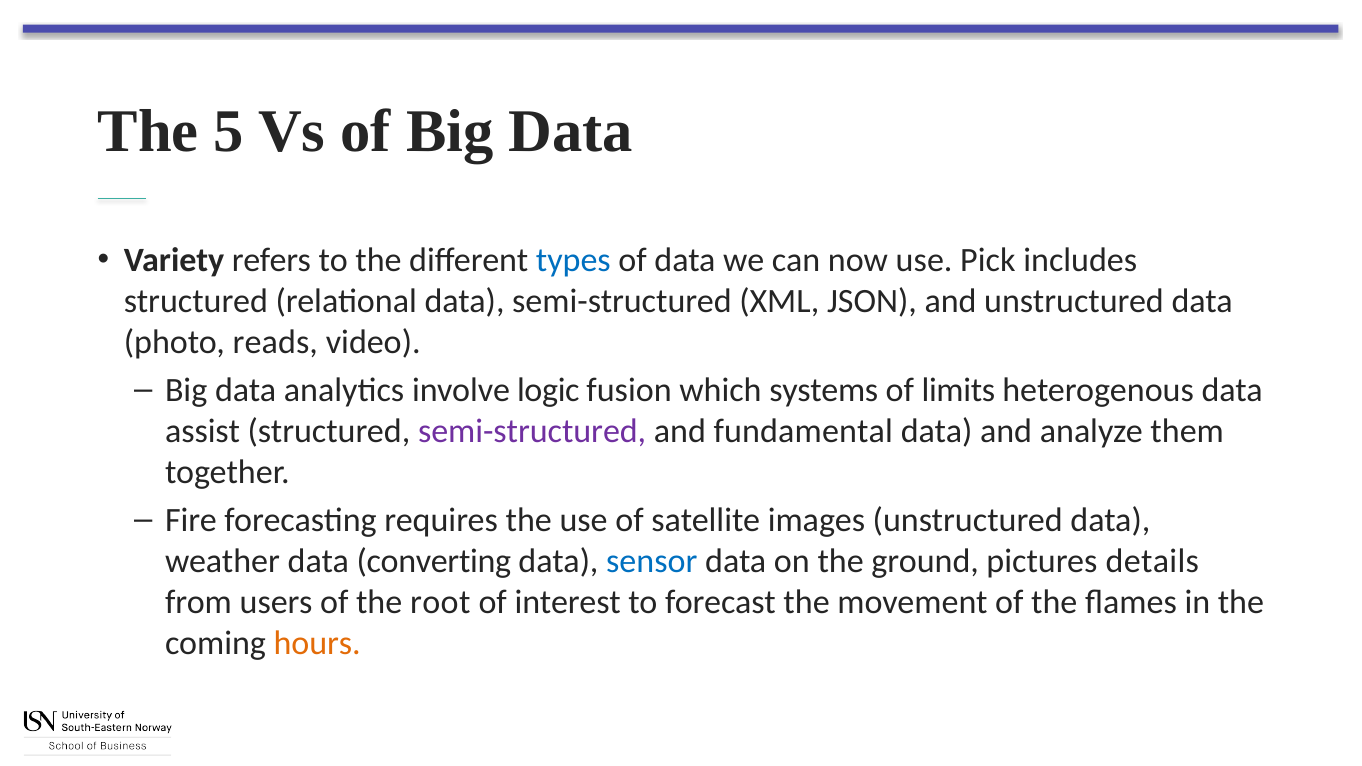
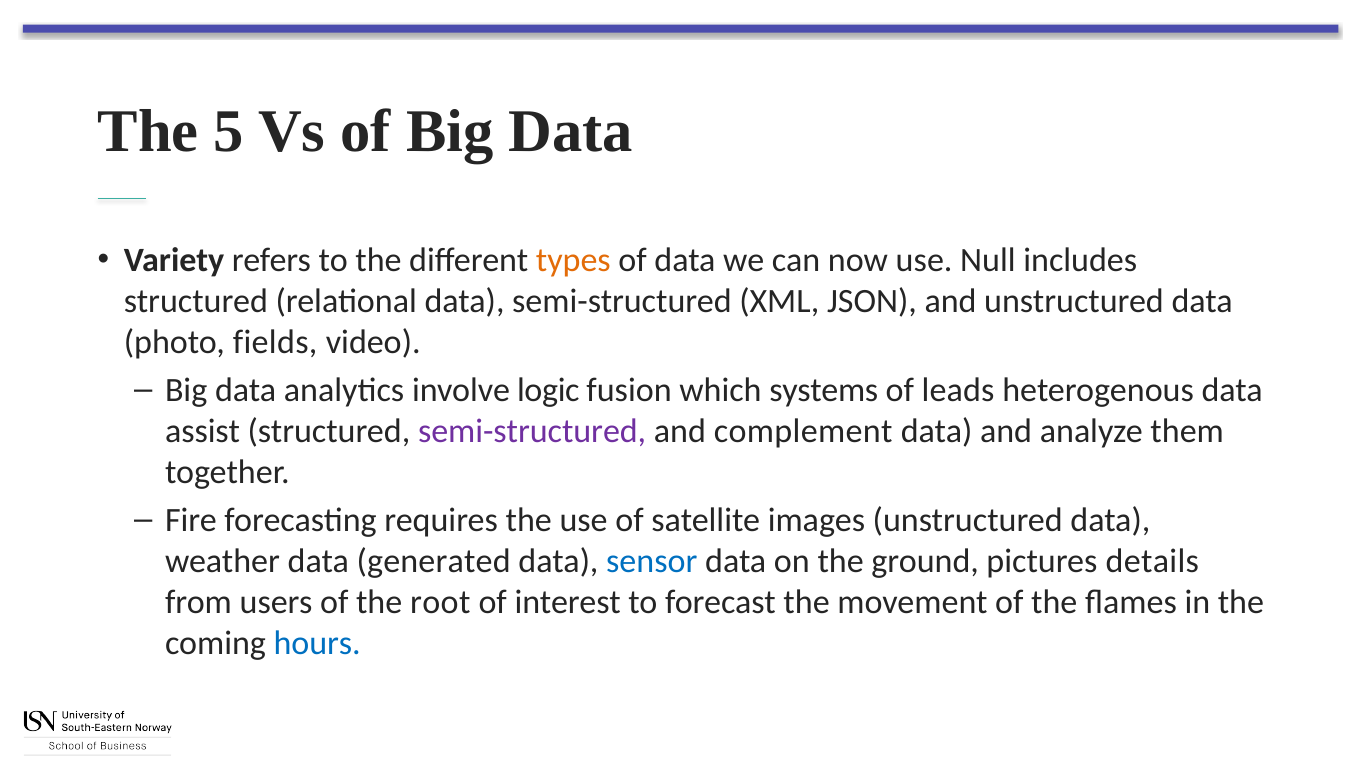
types colour: blue -> orange (573, 260)
Pick: Pick -> Null (988, 260)
reads: reads -> fields (275, 342)
limits: limits -> leads (958, 391)
fundamental: fundamental -> complement (803, 431)
converting: converting -> generated (434, 562)
hours colour: orange -> blue (317, 643)
